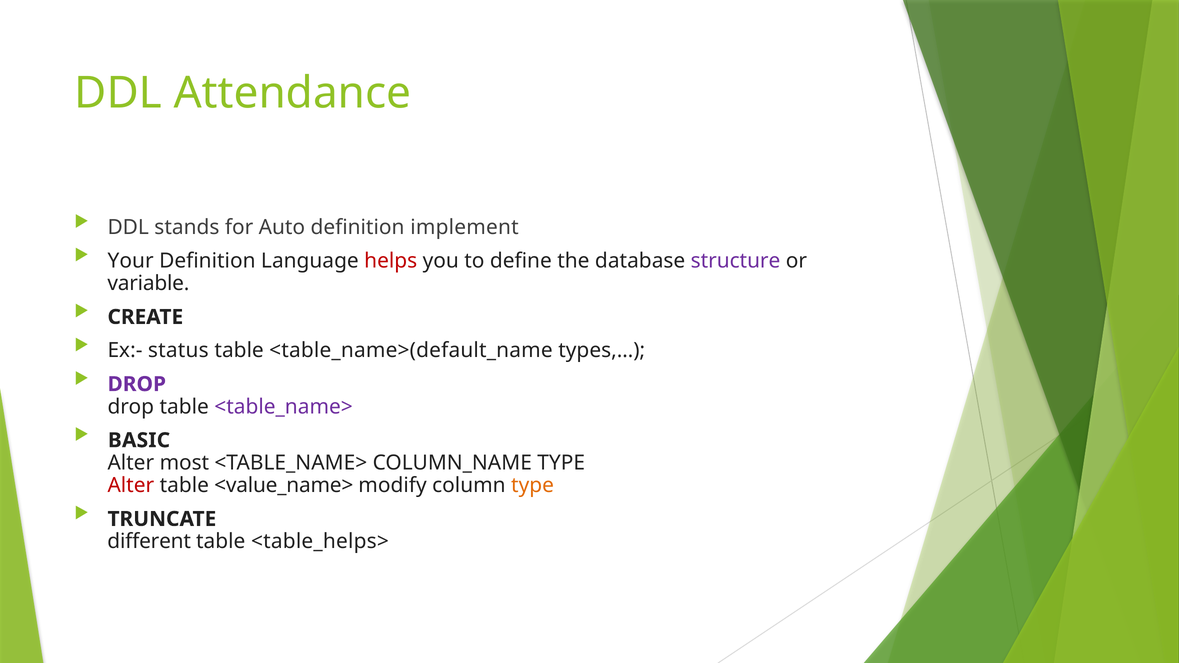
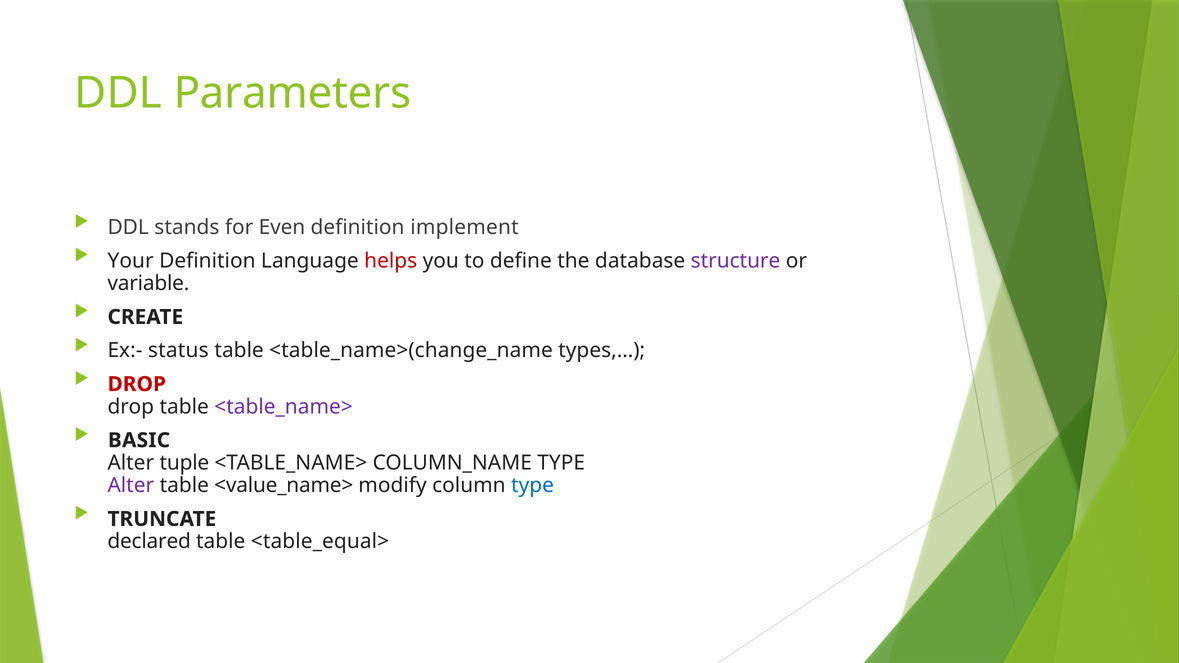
Attendance: Attendance -> Parameters (293, 93)
Auto: Auto -> Even (282, 227)
<table_name>(default_name: <table_name>(default_name -> <table_name>(change_name (411, 351)
DROP colour: purple -> red (137, 384)
most: most -> tuple (184, 463)
Alter colour: red -> purple (131, 486)
type colour: orange -> blue (533, 486)
different: different -> declared (149, 542)
<table_helps>: <table_helps> -> <table_equal> (320, 542)
